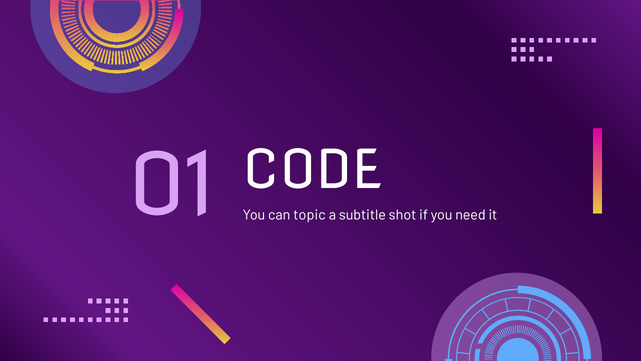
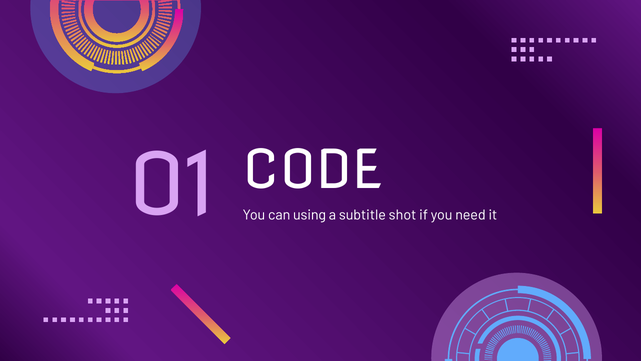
topic: topic -> using (310, 215)
